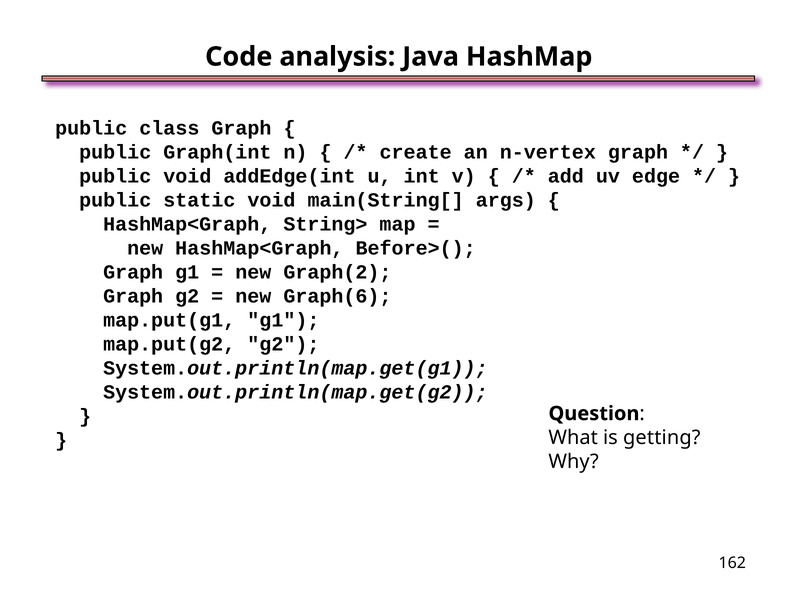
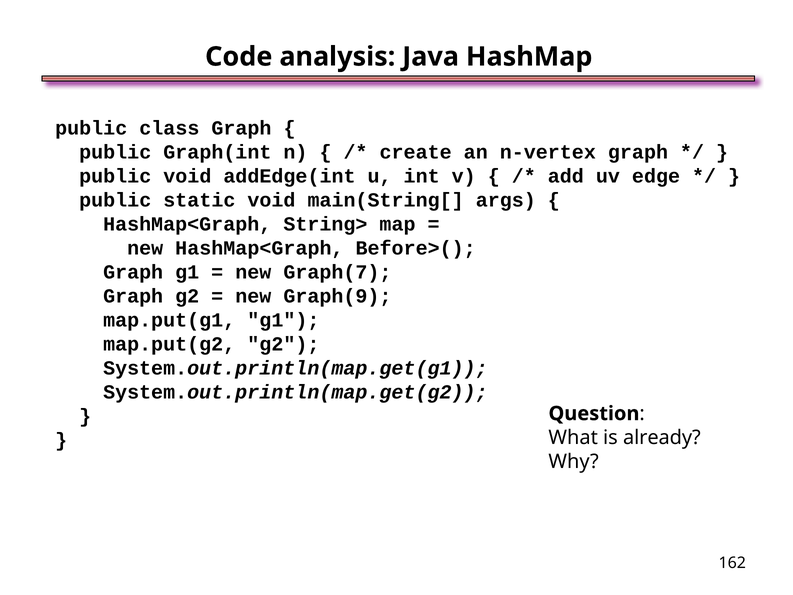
Graph(2: Graph(2 -> Graph(7 (337, 272)
Graph(6: Graph(6 -> Graph(9 (337, 296)
getting: getting -> already (662, 437)
